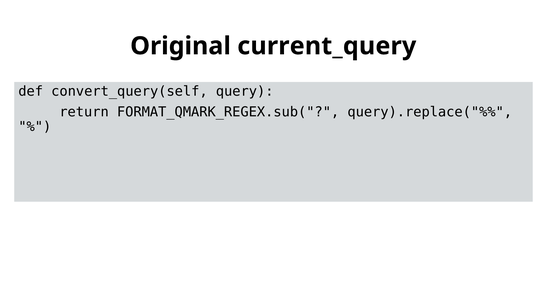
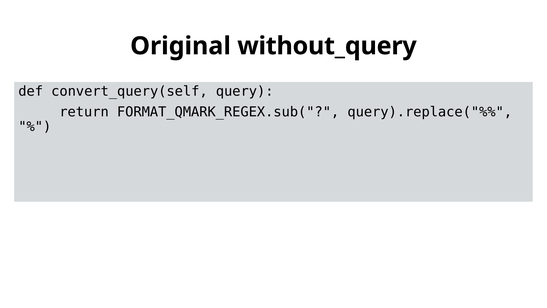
current_query: current_query -> without_query (327, 46)
